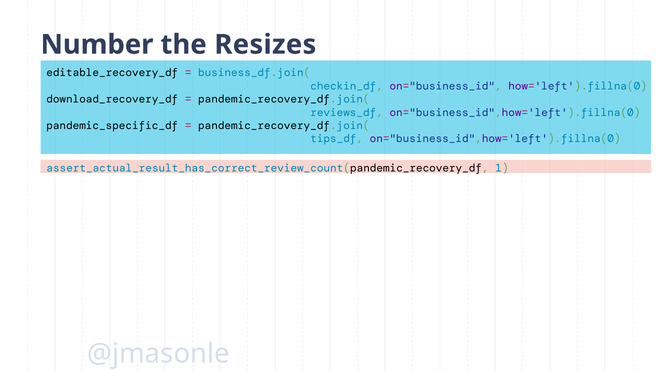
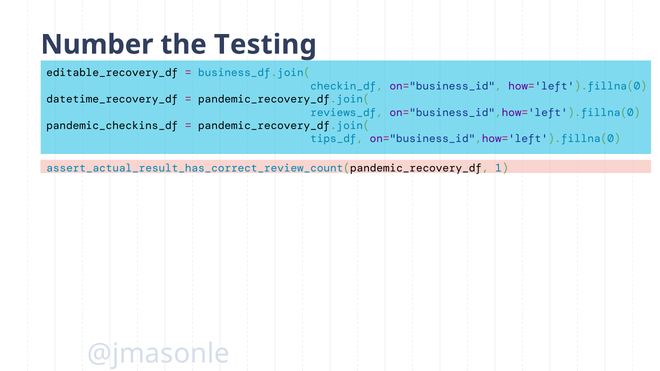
Resizes: Resizes -> Testing (265, 45)
download_recovery_df: download_recovery_df -> datetime_recovery_df (112, 99)
pandemic_specific_df: pandemic_specific_df -> pandemic_checkins_df (112, 126)
